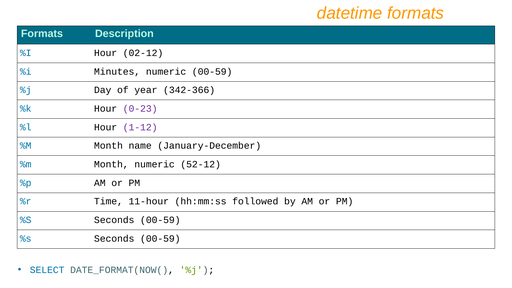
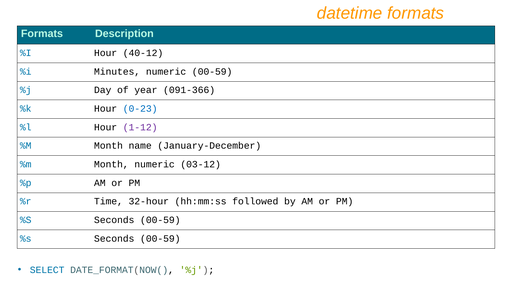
02-12: 02-12 -> 40-12 (143, 53)
342-366: 342-366 -> 091-366 (189, 90)
0-23 colour: purple -> blue (140, 109)
52-12: 52-12 -> 03-12 (201, 164)
11-hour: 11-hour -> 32-hour (149, 201)
